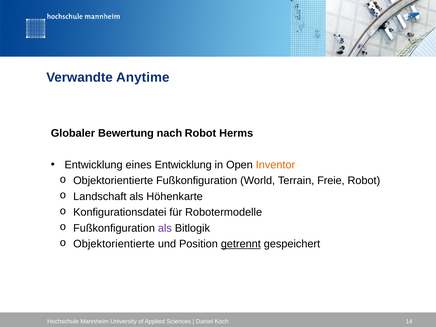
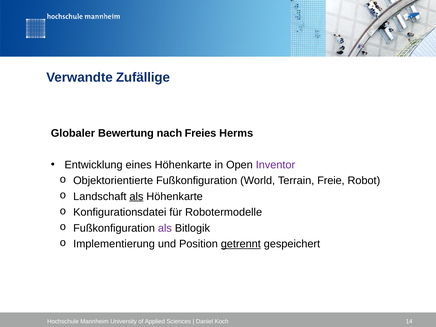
Anytime: Anytime -> Zufällige (143, 77)
nach Robot: Robot -> Freies (201, 133)
eines Entwicklung: Entwicklung -> Höhenkarte (183, 165)
Inventor colour: orange -> purple (275, 165)
als underline: none -> present (136, 196)
Objektorientierte: Objektorientierte -> Implementierung (114, 244)
